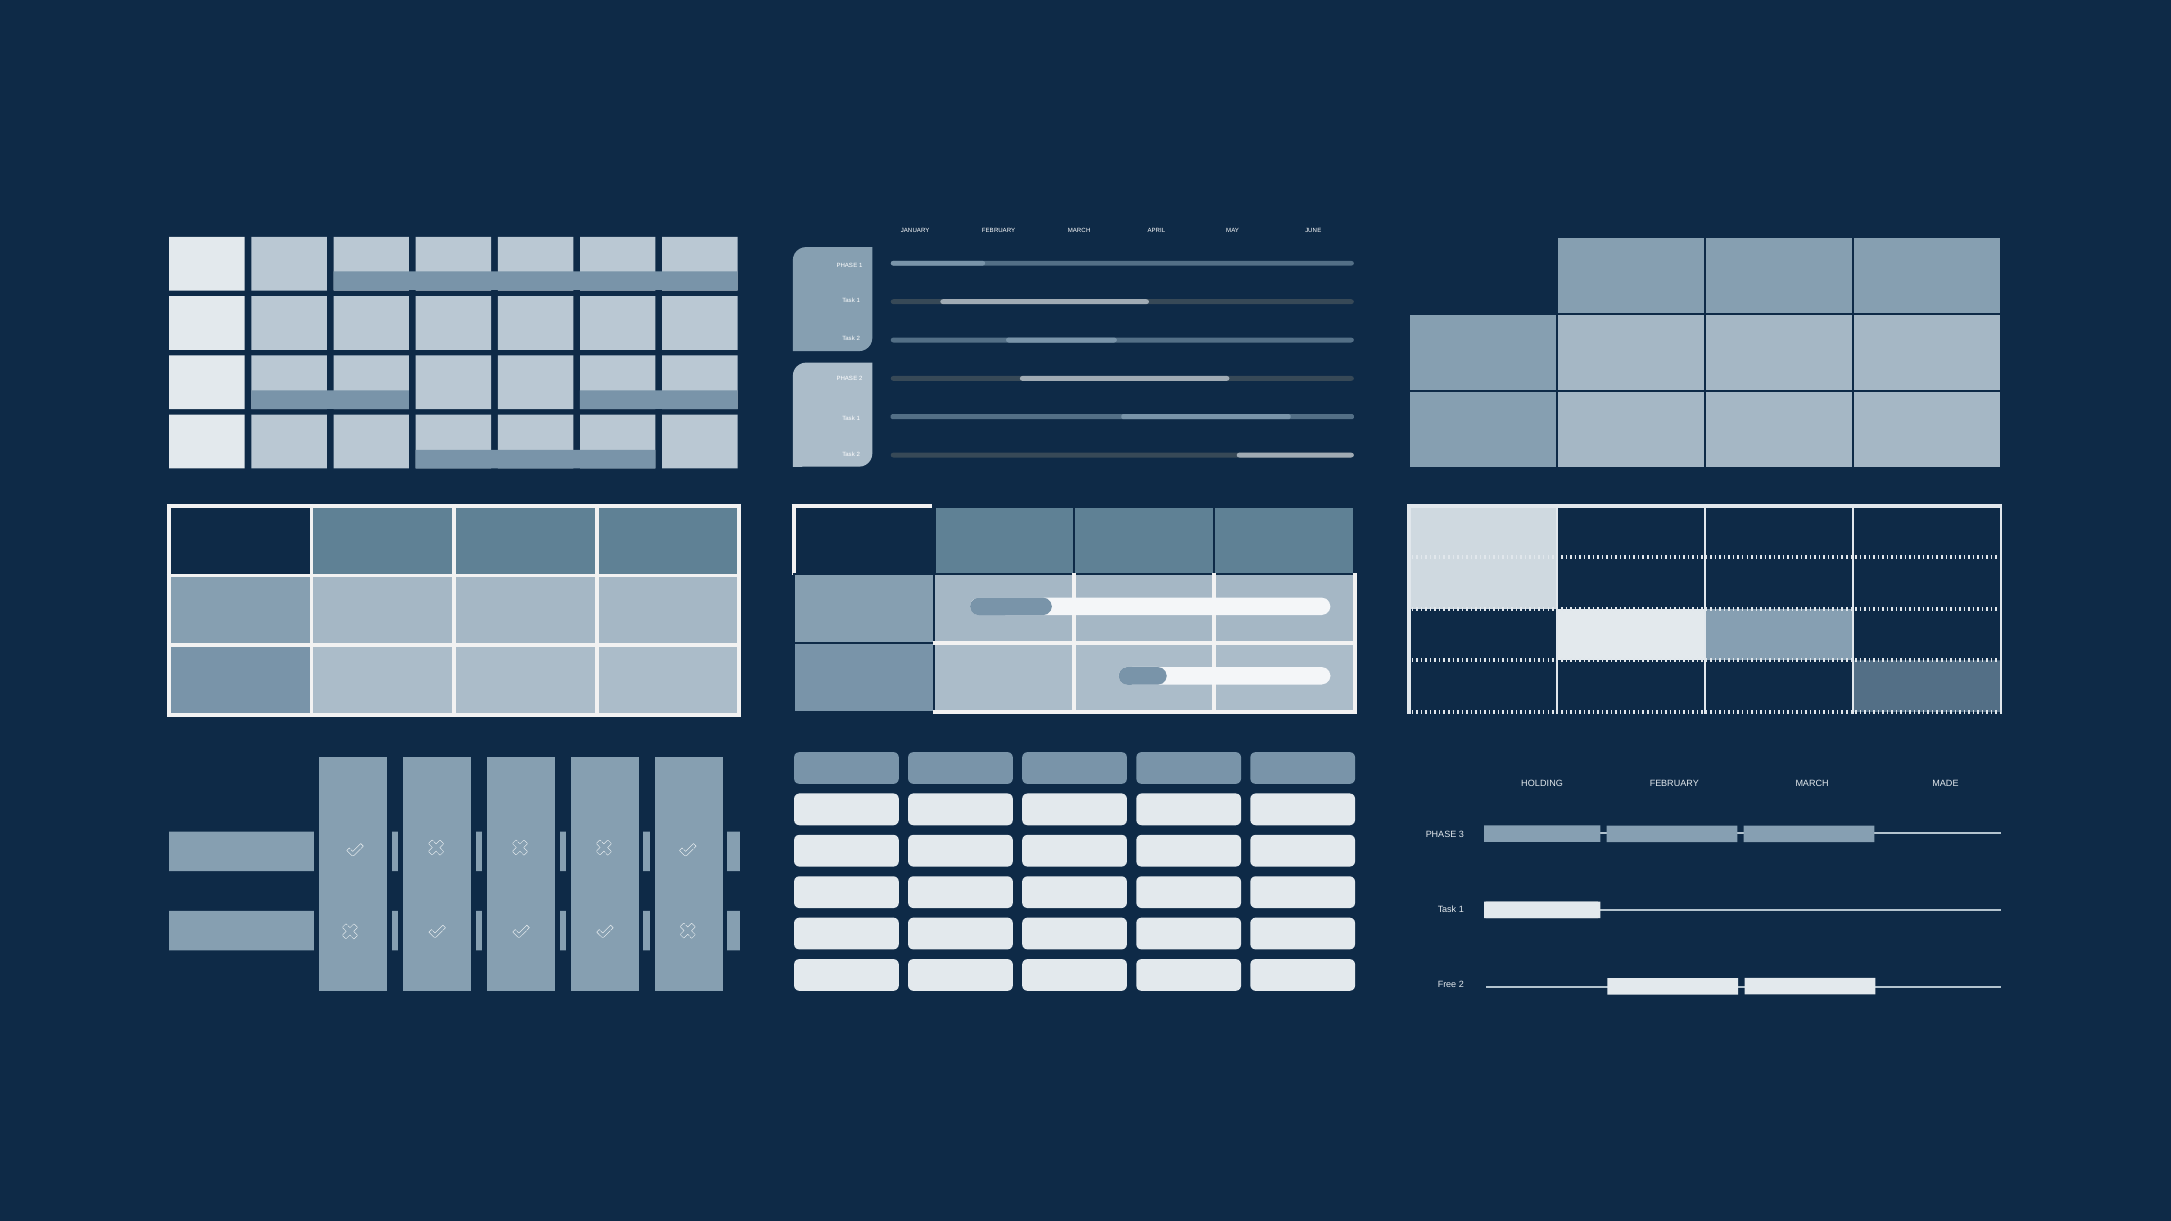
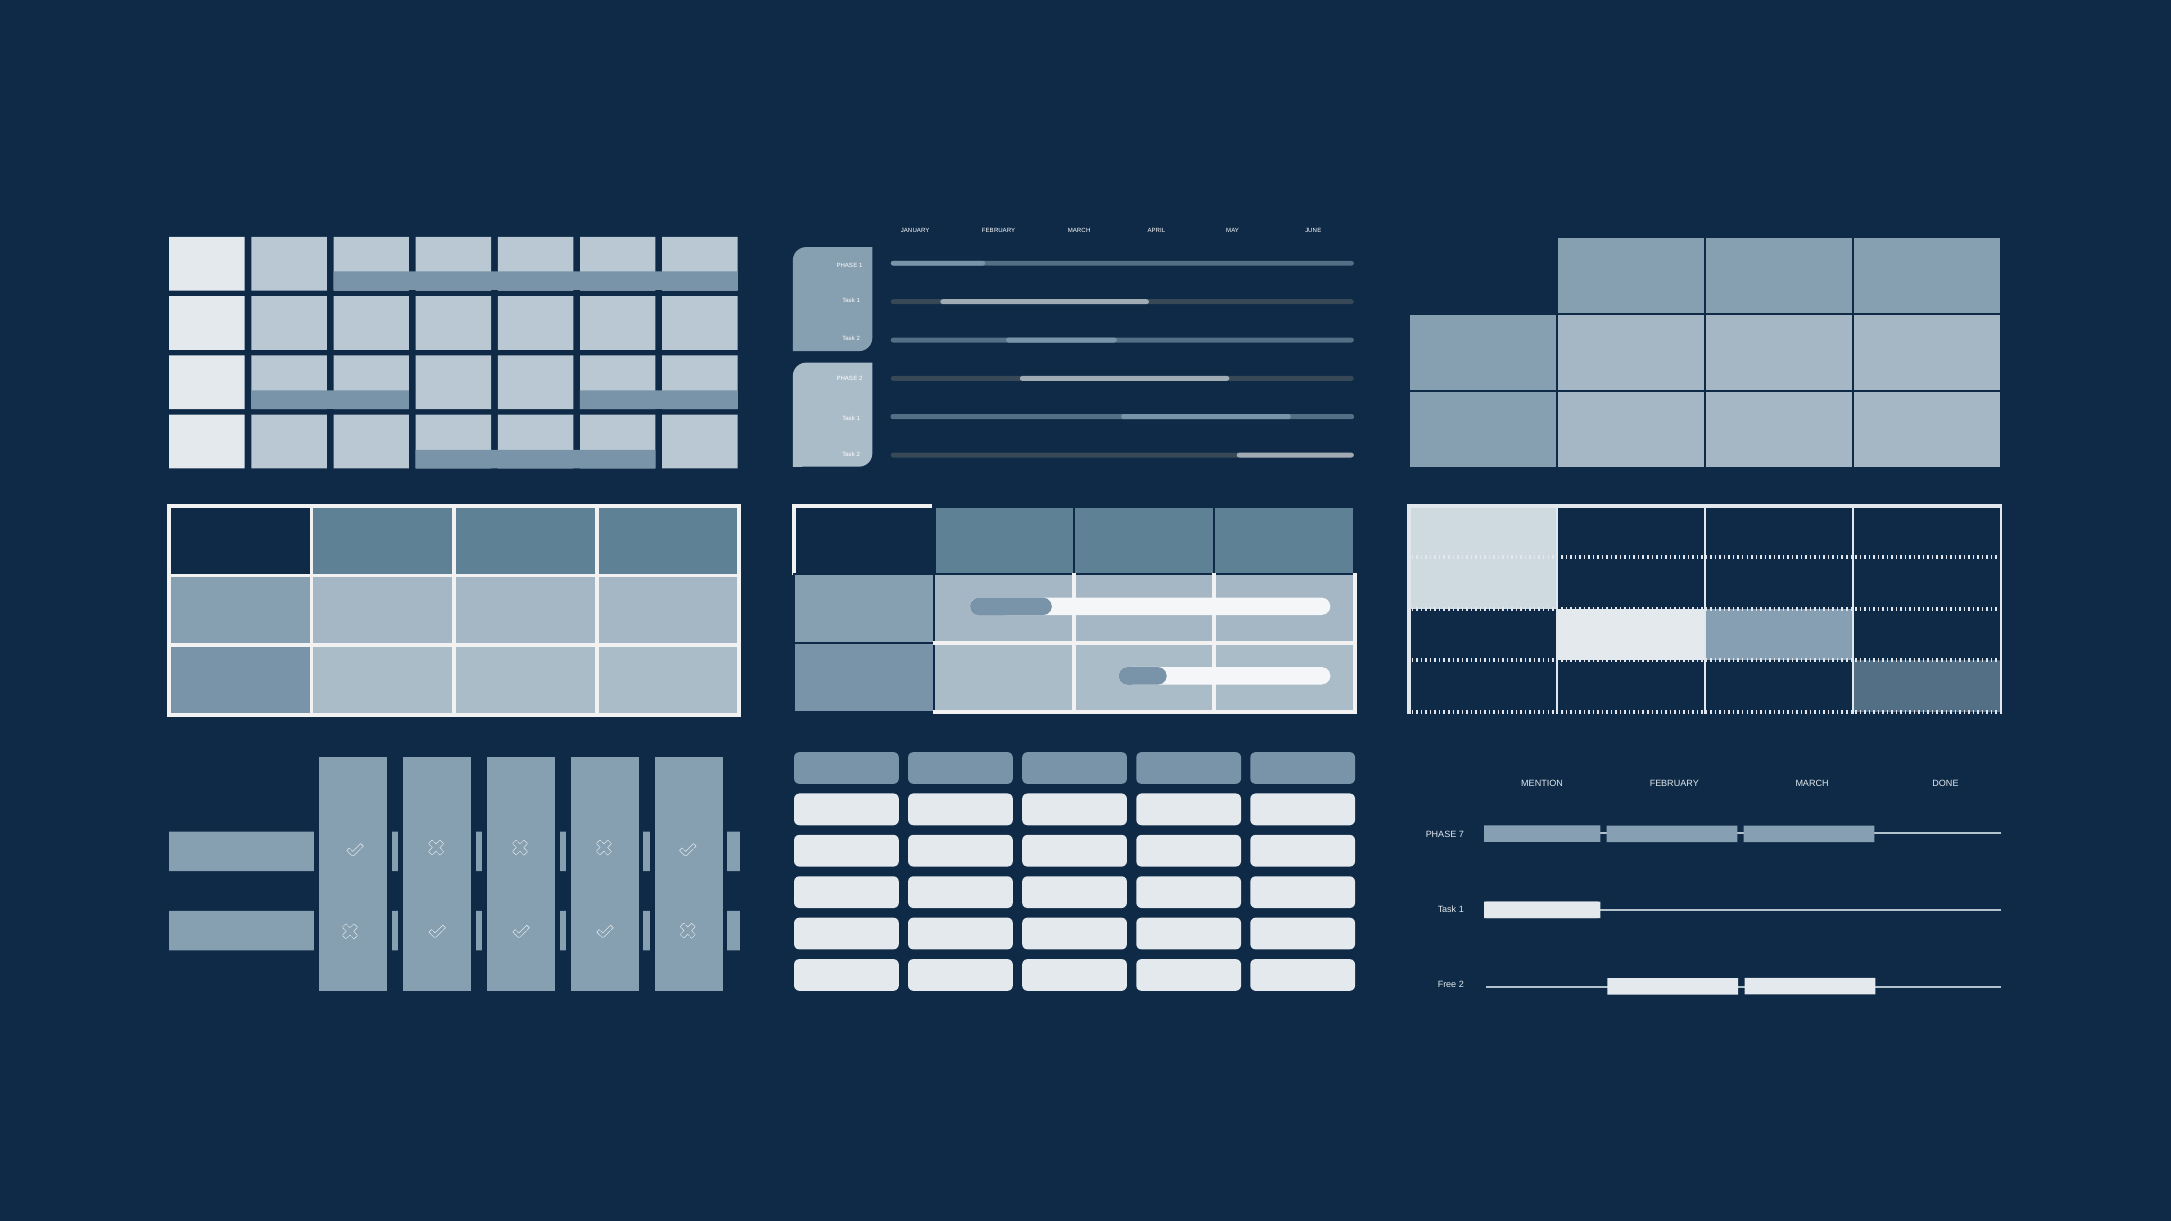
HOLDING: HOLDING -> MENTION (1542, 784)
MADE: MADE -> DONE (1945, 784)
3: 3 -> 7 (1461, 834)
